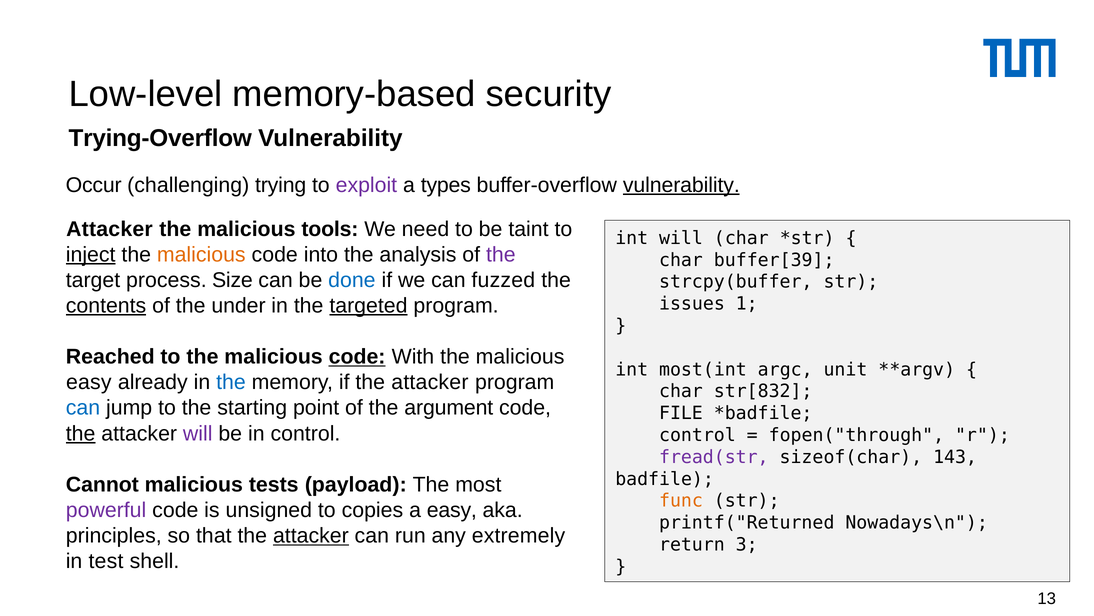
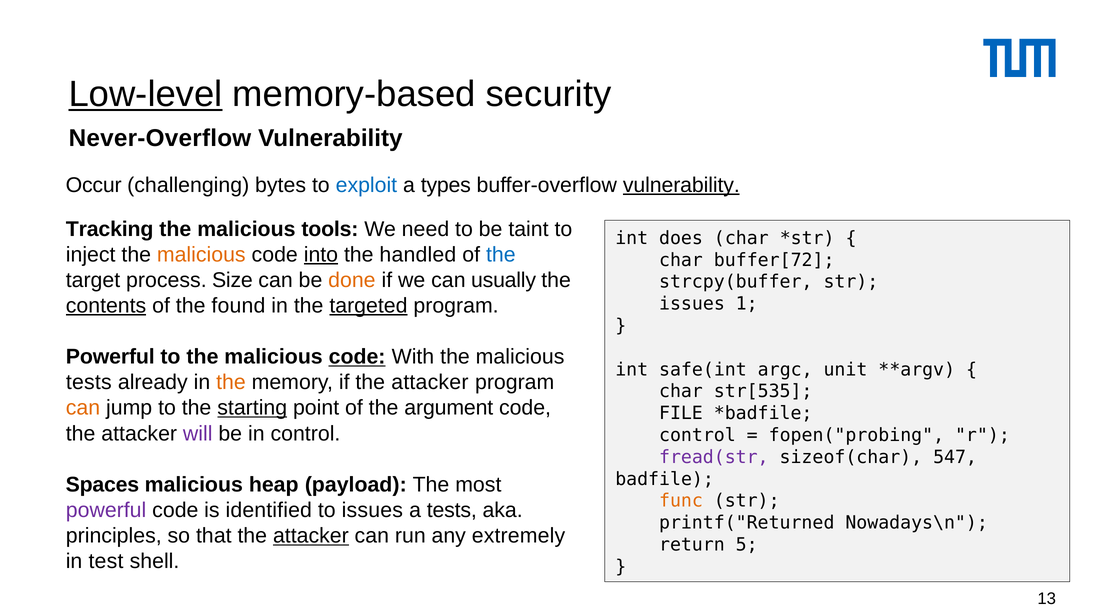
Low-level underline: none -> present (146, 94)
Trying-Overflow: Trying-Overflow -> Never-Overflow (160, 138)
trying: trying -> bytes (281, 185)
exploit colour: purple -> blue (366, 185)
Attacker: Attacker -> Tracking (110, 229)
int will: will -> does (681, 238)
inject underline: present -> none (91, 254)
into underline: none -> present (321, 254)
analysis: analysis -> handled (418, 254)
the colour: purple -> blue (501, 254)
buffer[39: buffer[39 -> buffer[72 (774, 260)
done colour: blue -> orange (352, 280)
fuzzed: fuzzed -> usually (504, 280)
under: under -> found (238, 305)
Reached: Reached -> Powerful (110, 356)
most(int: most(int -> safe(int (703, 369)
easy: easy -> tests (89, 382)
the colour: blue -> orange (231, 382)
str[832: str[832 -> str[535 (763, 391)
can colour: blue -> orange (83, 408)
starting underline: none -> present (252, 408)
the underline: present -> none (81, 433)
fopen("through: fopen("through -> fopen("probing (856, 435)
143: 143 -> 547 (955, 457)
Cannot: Cannot -> Spaces (102, 484)
tests: tests -> heap (274, 484)
unsigned: unsigned -> identified (269, 510)
to copies: copies -> issues (372, 510)
a easy: easy -> tests (452, 510)
3: 3 -> 5 (747, 544)
